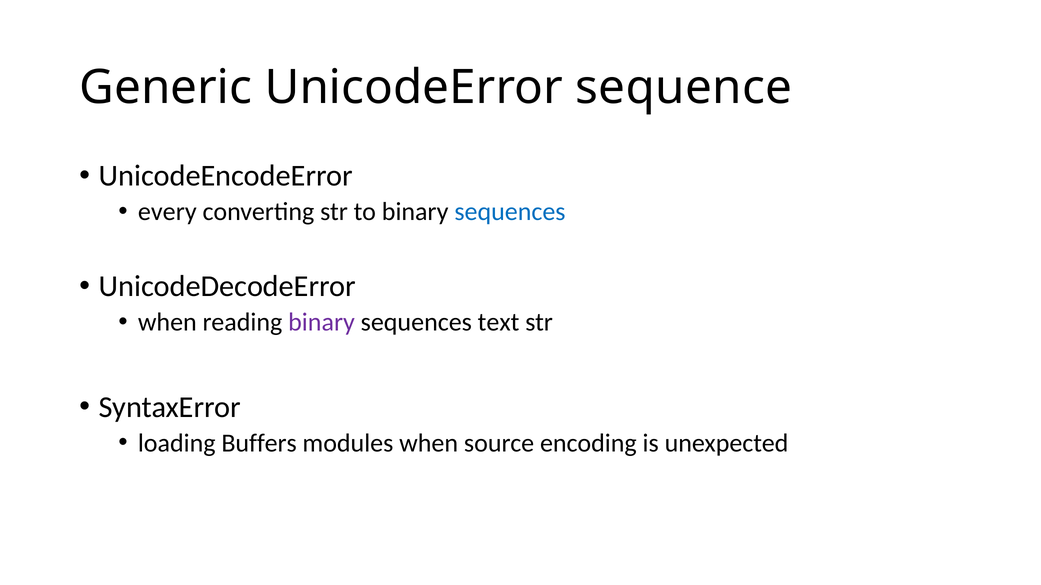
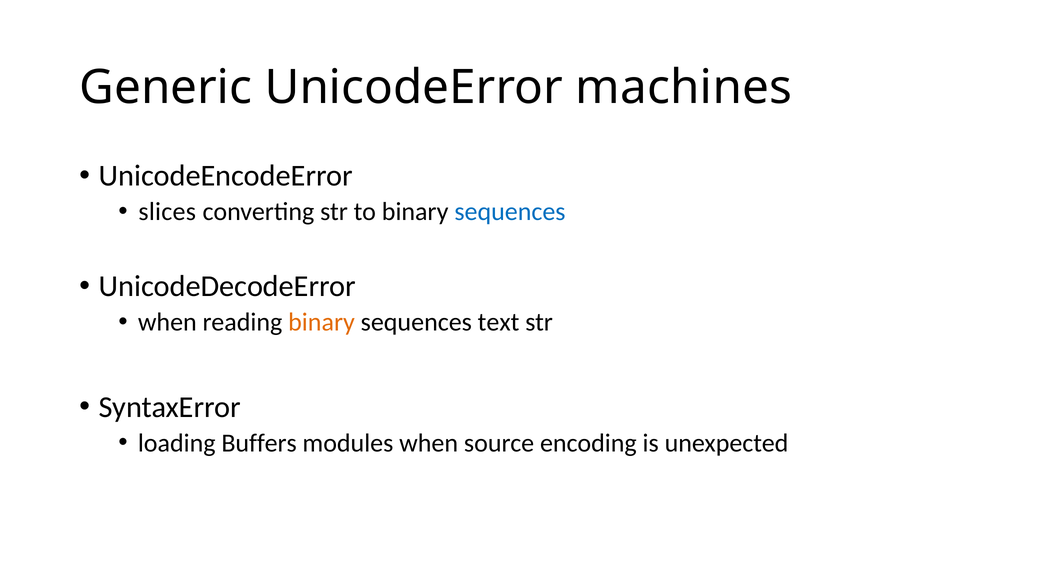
sequence: sequence -> machines (684, 87)
every: every -> slices (167, 212)
binary colour: purple -> orange (322, 323)
